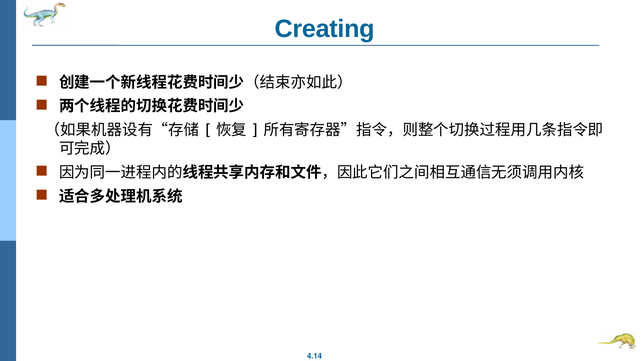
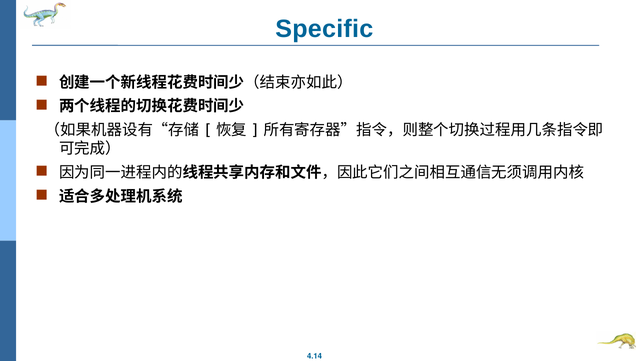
Creating: Creating -> Specific (324, 29)
